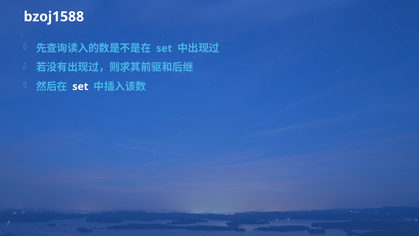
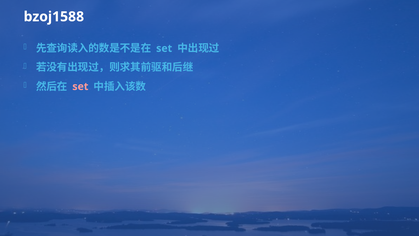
set colour: white -> pink (80, 86)
